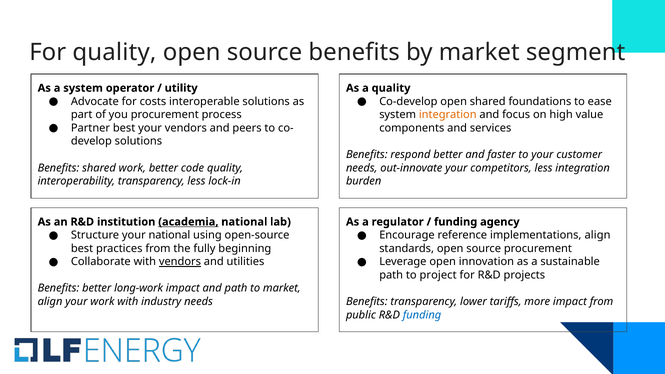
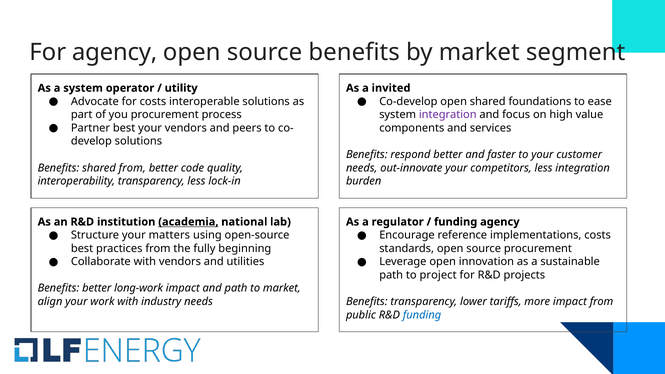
For quality: quality -> agency (115, 53)
a quality: quality -> invited (391, 88)
integration colour: orange -> purple (448, 115)
shared work: work -> from (132, 168)
your national: national -> matters (169, 235)
implementations align: align -> costs (598, 235)
vendors underline: present -> none (180, 262)
